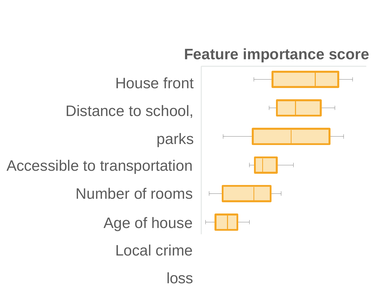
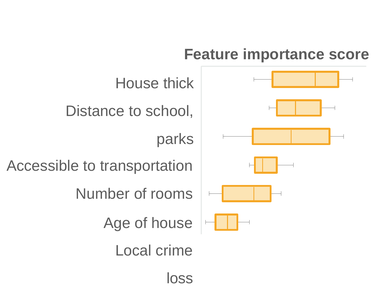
front: front -> thick (179, 83)
